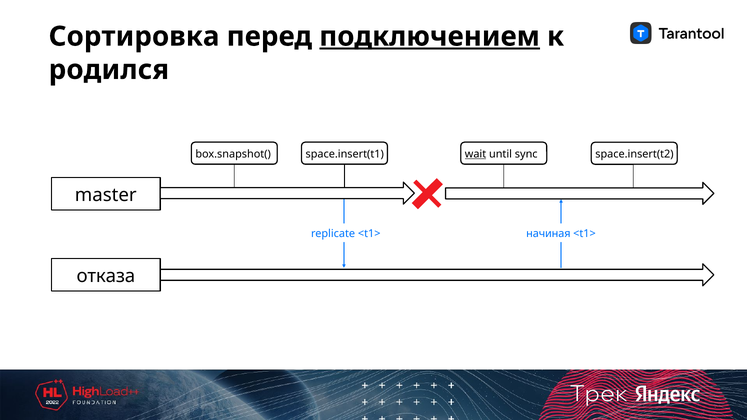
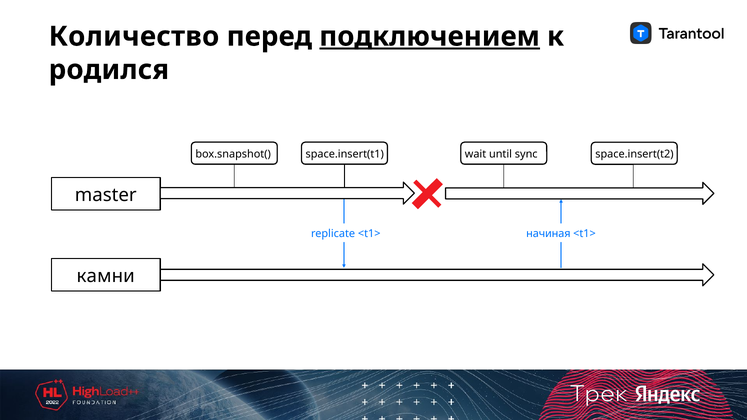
Сортировка: Сортировка -> Количество (134, 37)
wait underline: present -> none (476, 154)
отказа: отказа -> камни (106, 276)
